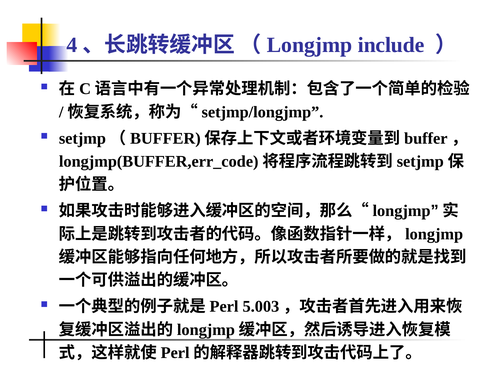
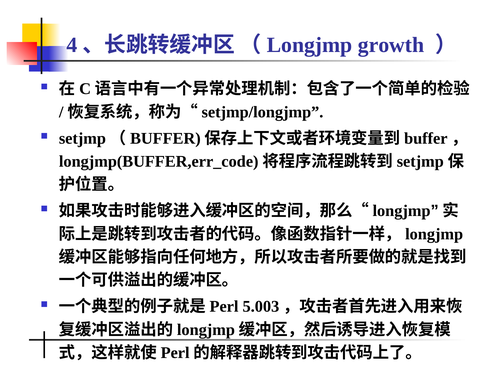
include: include -> growth (391, 45)
